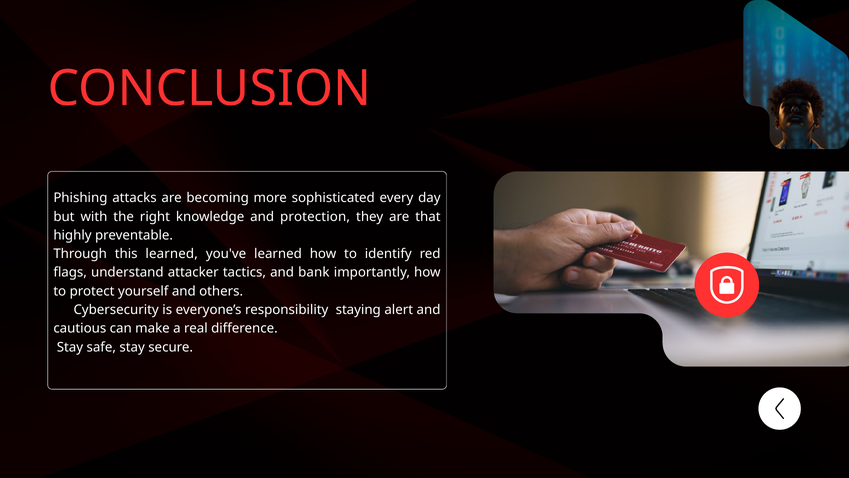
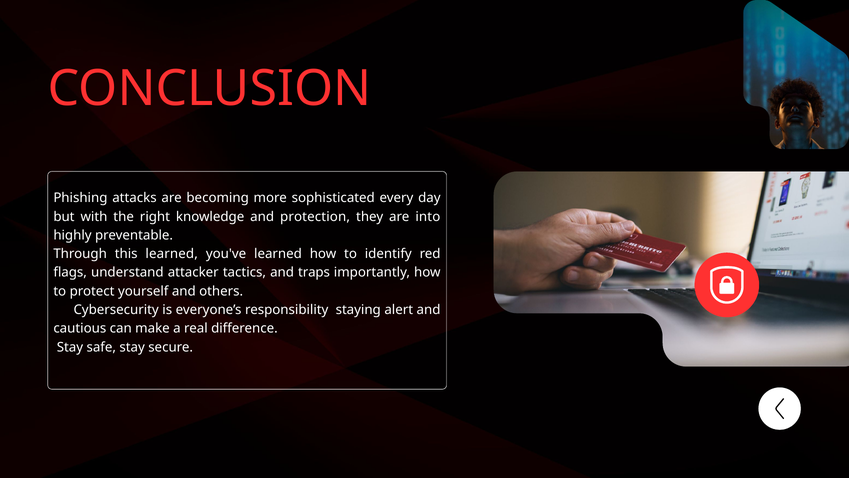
that: that -> into (428, 216)
bank: bank -> traps (314, 272)
